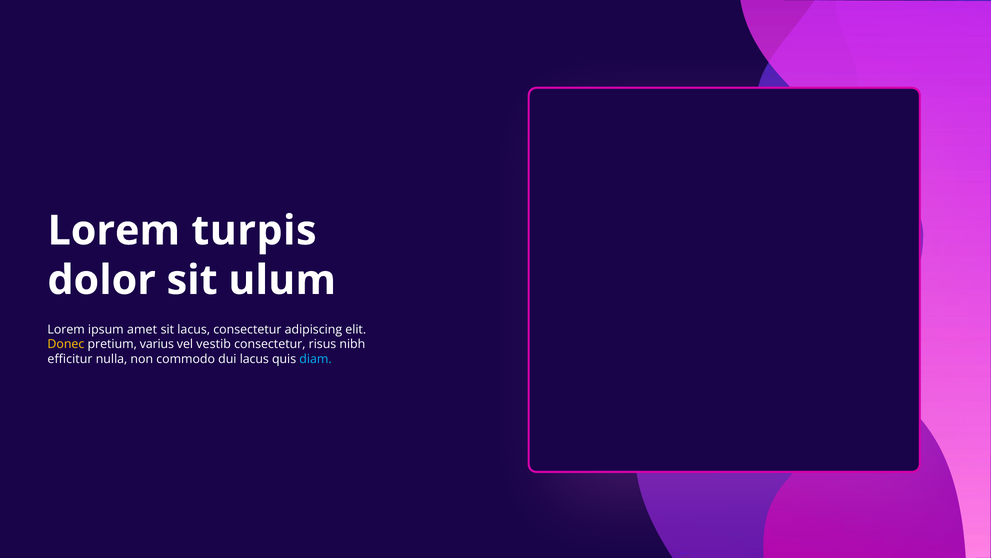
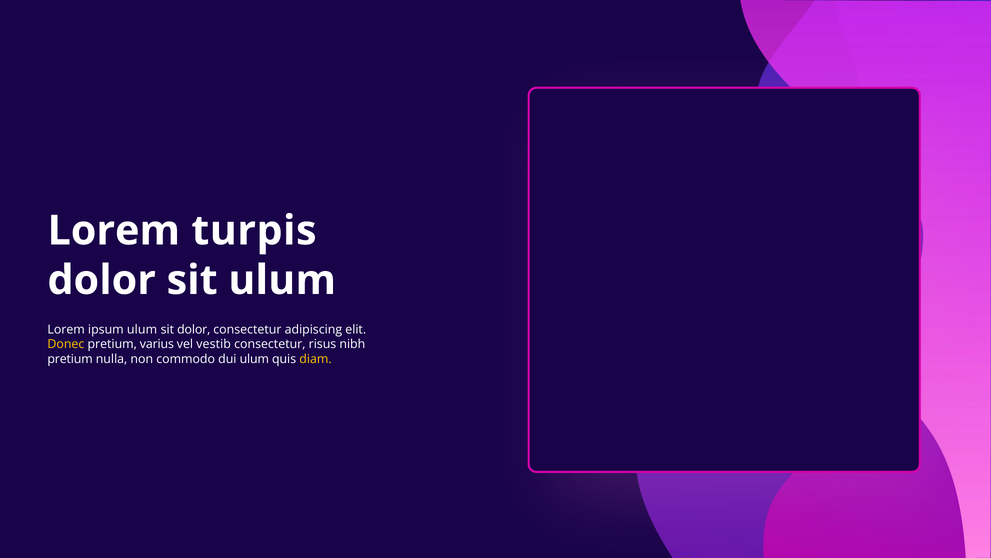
ipsum amet: amet -> ulum (142, 329)
sit lacus: lacus -> dolor (194, 329)
efficitur: efficitur -> pretium (70, 359)
dui lacus: lacus -> ulum (254, 359)
diam colour: light blue -> yellow (315, 359)
